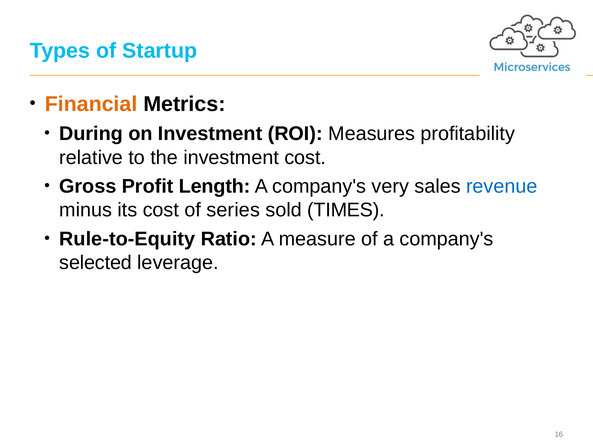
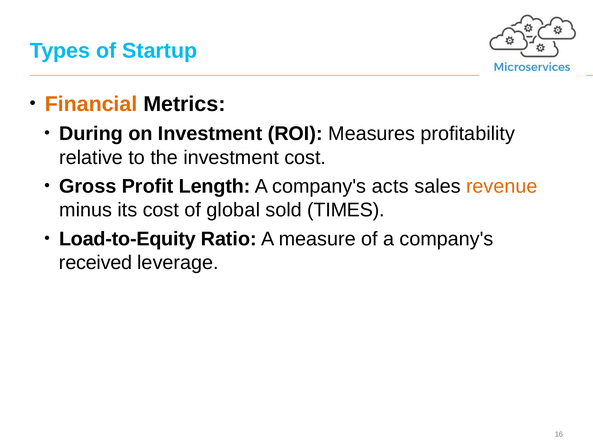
very: very -> acts (390, 186)
revenue colour: blue -> orange (502, 186)
series: series -> global (233, 210)
Rule-to-Equity: Rule-to-Equity -> Load-to-Equity (127, 239)
selected: selected -> received (96, 263)
